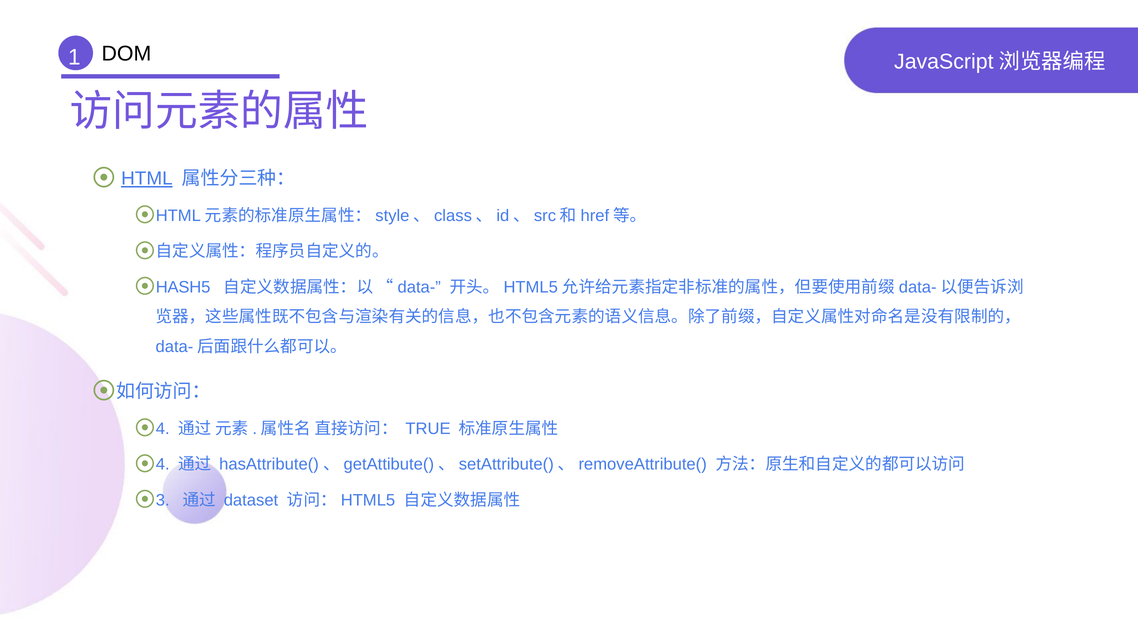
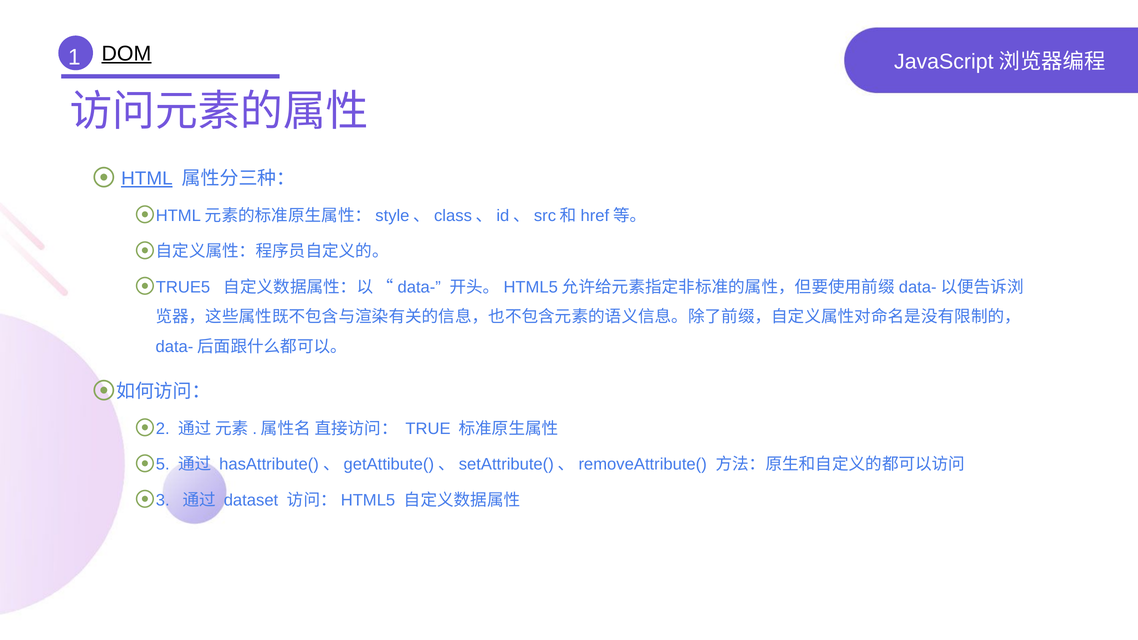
DOM underline: none -> present (126, 54)
HASH5: HASH5 -> TRUE5 (183, 287)
4: 4 -> 2 (163, 429)
4: 4 -> 5 (163, 464)
